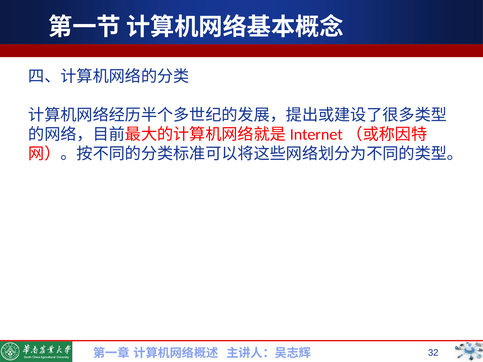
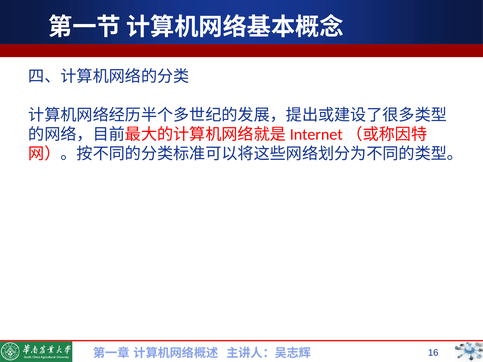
32: 32 -> 16 (433, 353)
